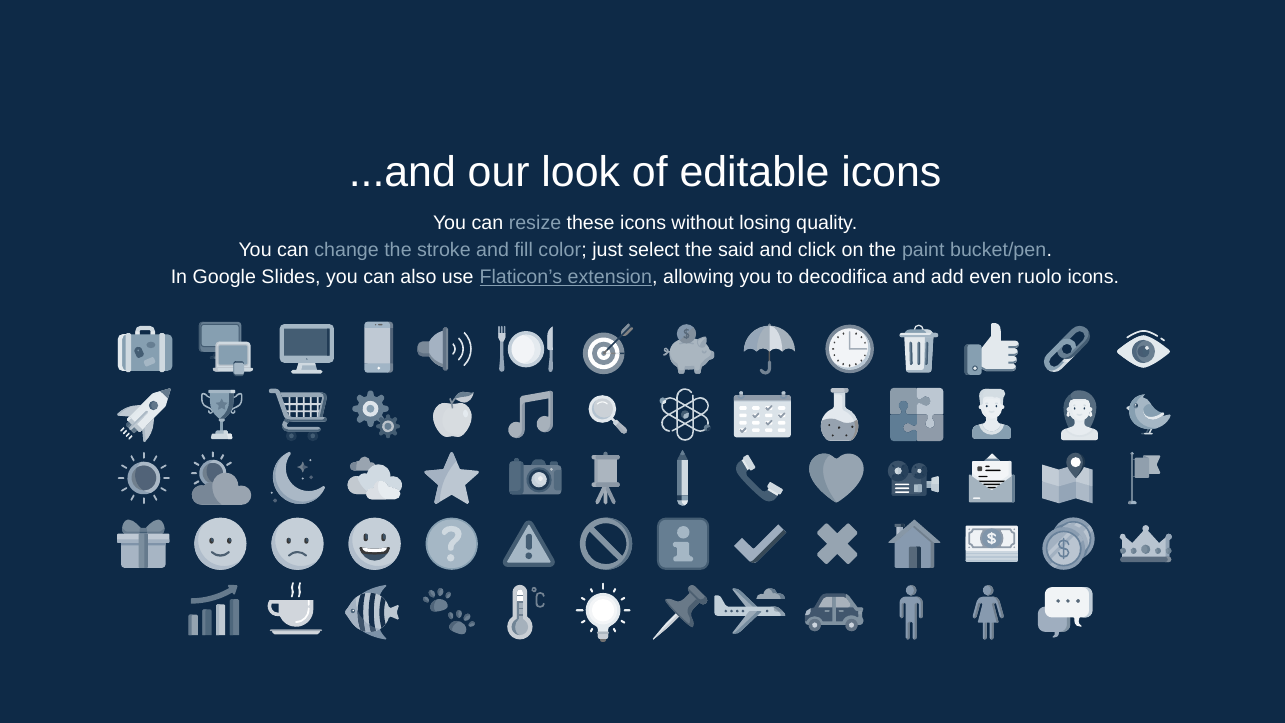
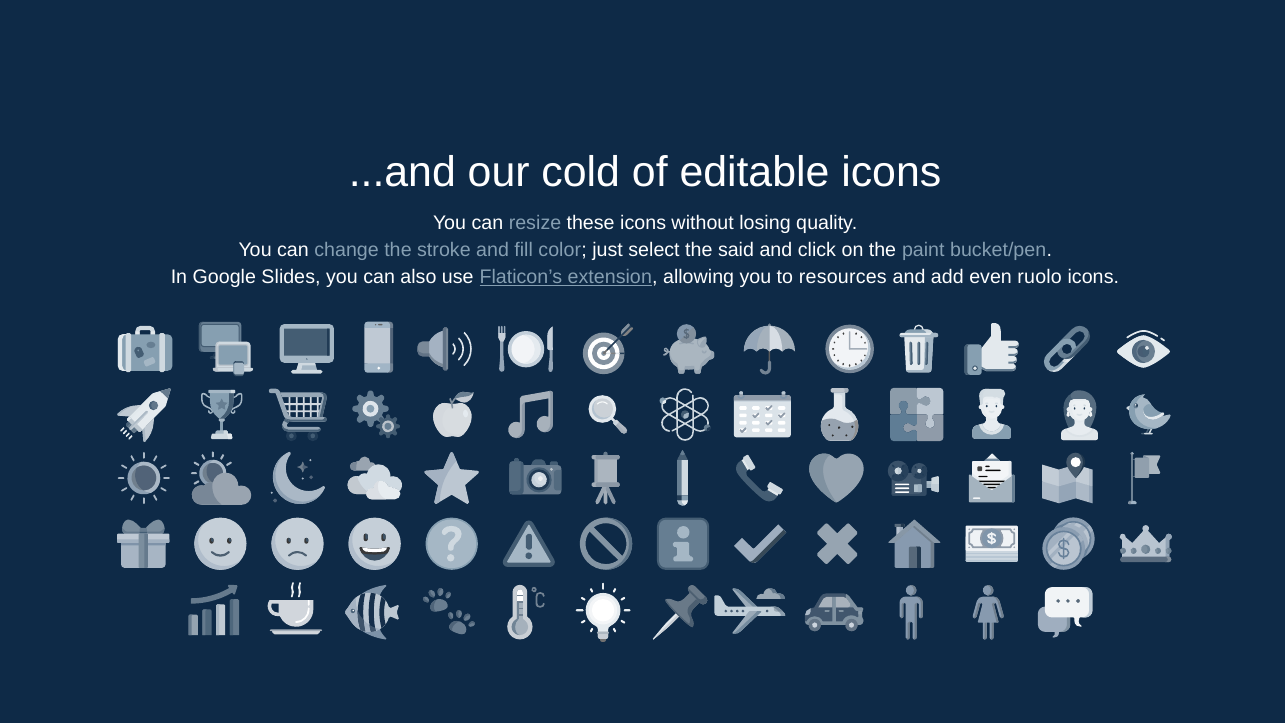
look: look -> cold (581, 173)
decodifica: decodifica -> resources (843, 277)
